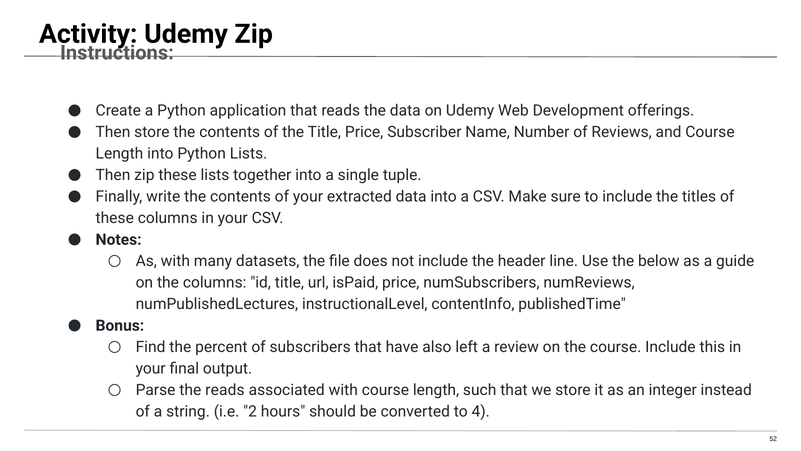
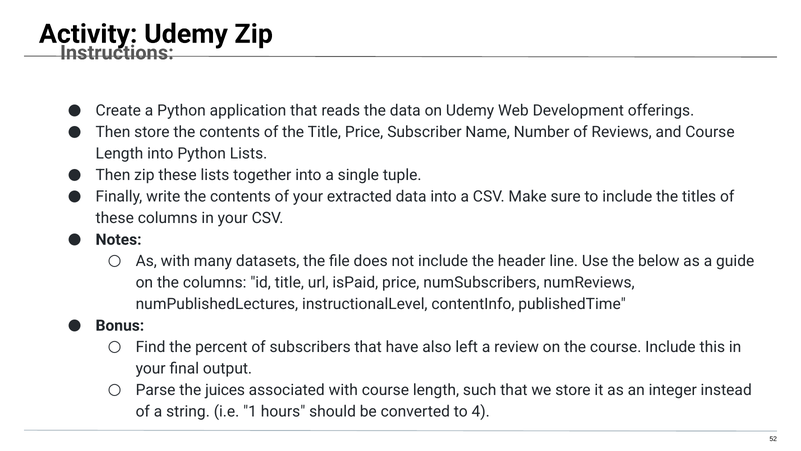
the reads: reads -> juices (225, 390)
2: 2 -> 1 (250, 411)
